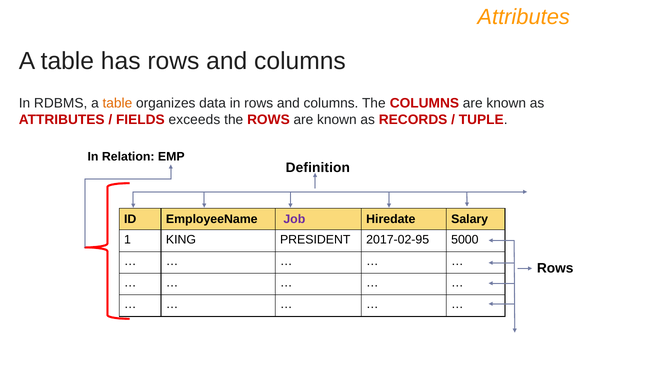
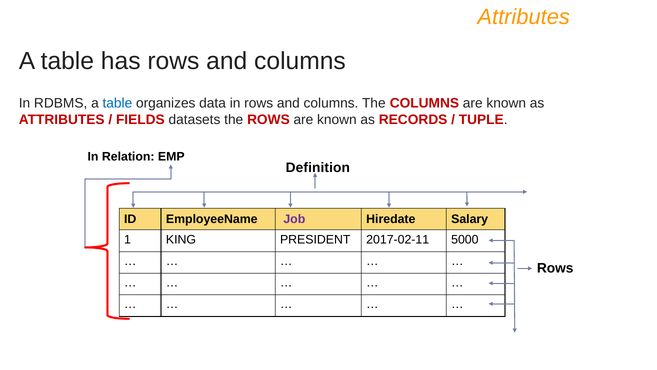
table colour: orange -> blue (117, 103)
exceeds: exceeds -> datasets (194, 120)
2017-02-95: 2017-02-95 -> 2017-02-11 (398, 239)
